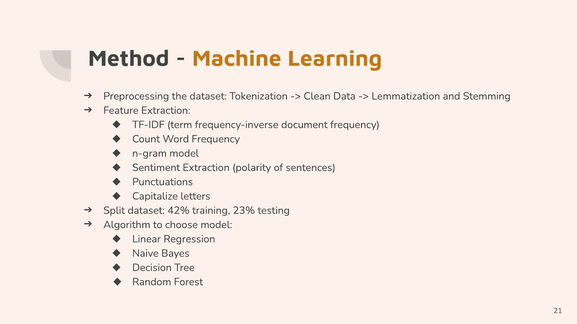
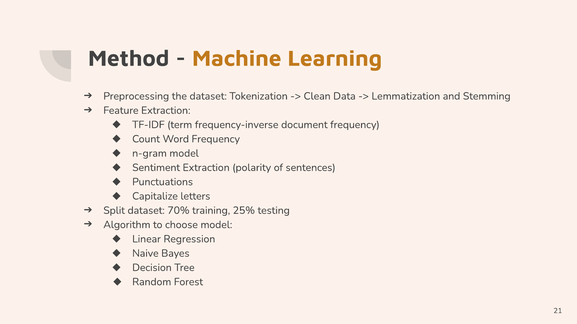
42%: 42% -> 70% (179, 211)
23%: 23% -> 25% (244, 211)
